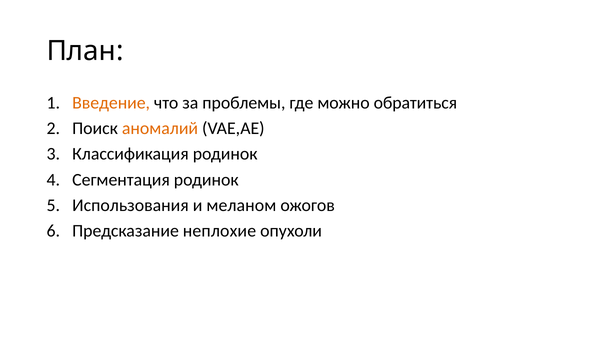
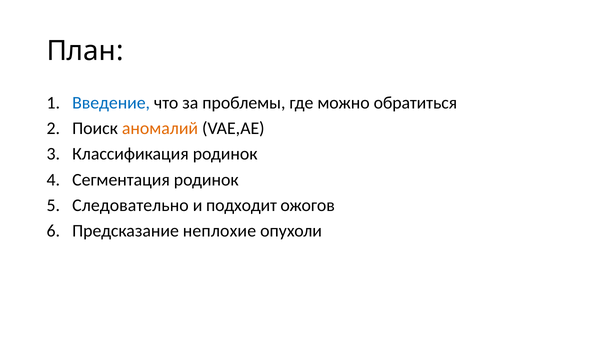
Введение colour: orange -> blue (111, 103)
Использования: Использования -> Следовательно (130, 205)
меланом: меланом -> подходит (241, 205)
